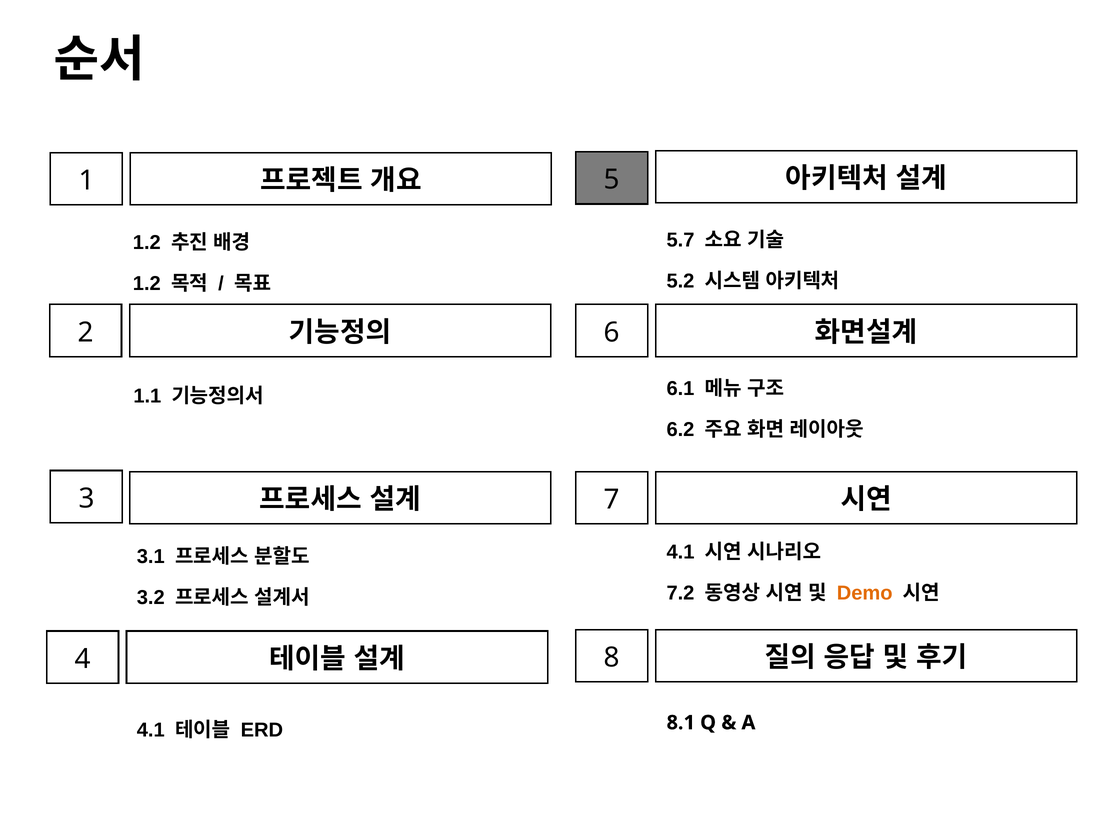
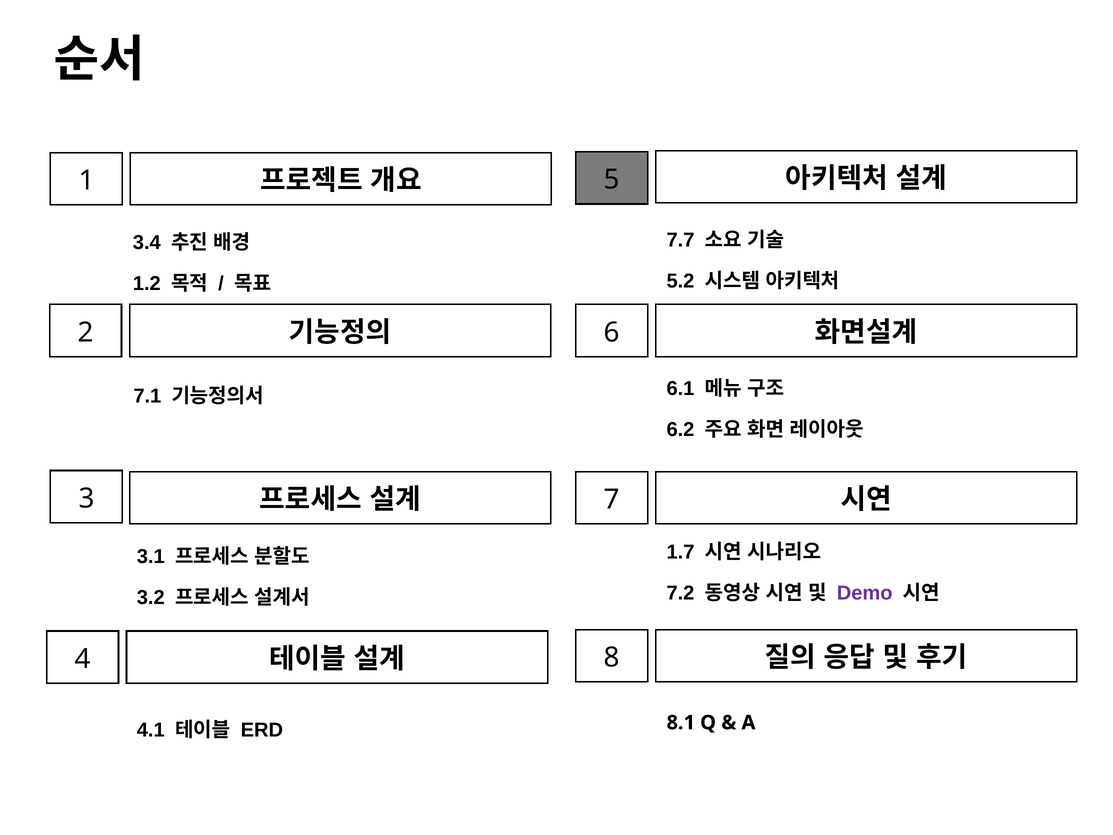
5.7: 5.7 -> 7.7 (680, 240)
1.2: 1.2 -> 3.4 (147, 243)
1.1: 1.1 -> 7.1 (147, 396)
4.1: 4.1 -> 1.7 (680, 552)
Demo colour: orange -> purple (865, 593)
